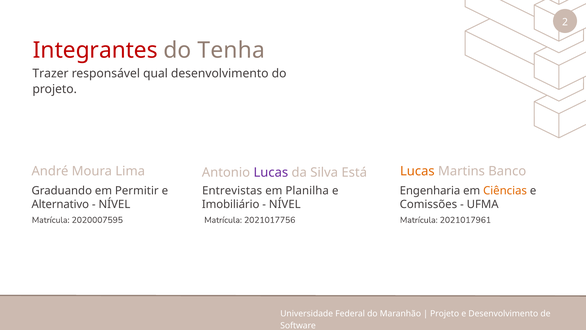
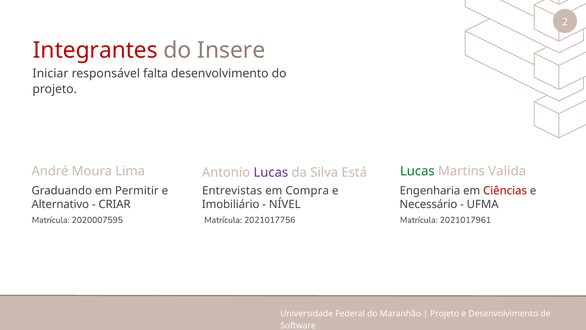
Tenha: Tenha -> Insere (231, 50)
Trazer: Trazer -> Iniciar (50, 73)
qual: qual -> falta (156, 73)
Lucas colour: orange -> green (417, 171)
Banco: Banco -> Valida (507, 171)
Planilha: Planilha -> Compra (307, 191)
Ciências colour: orange -> red (505, 191)
NÍVEL: NÍVEL -> CRIAR (114, 204)
Comissões: Comissões -> Necessário (428, 204)
